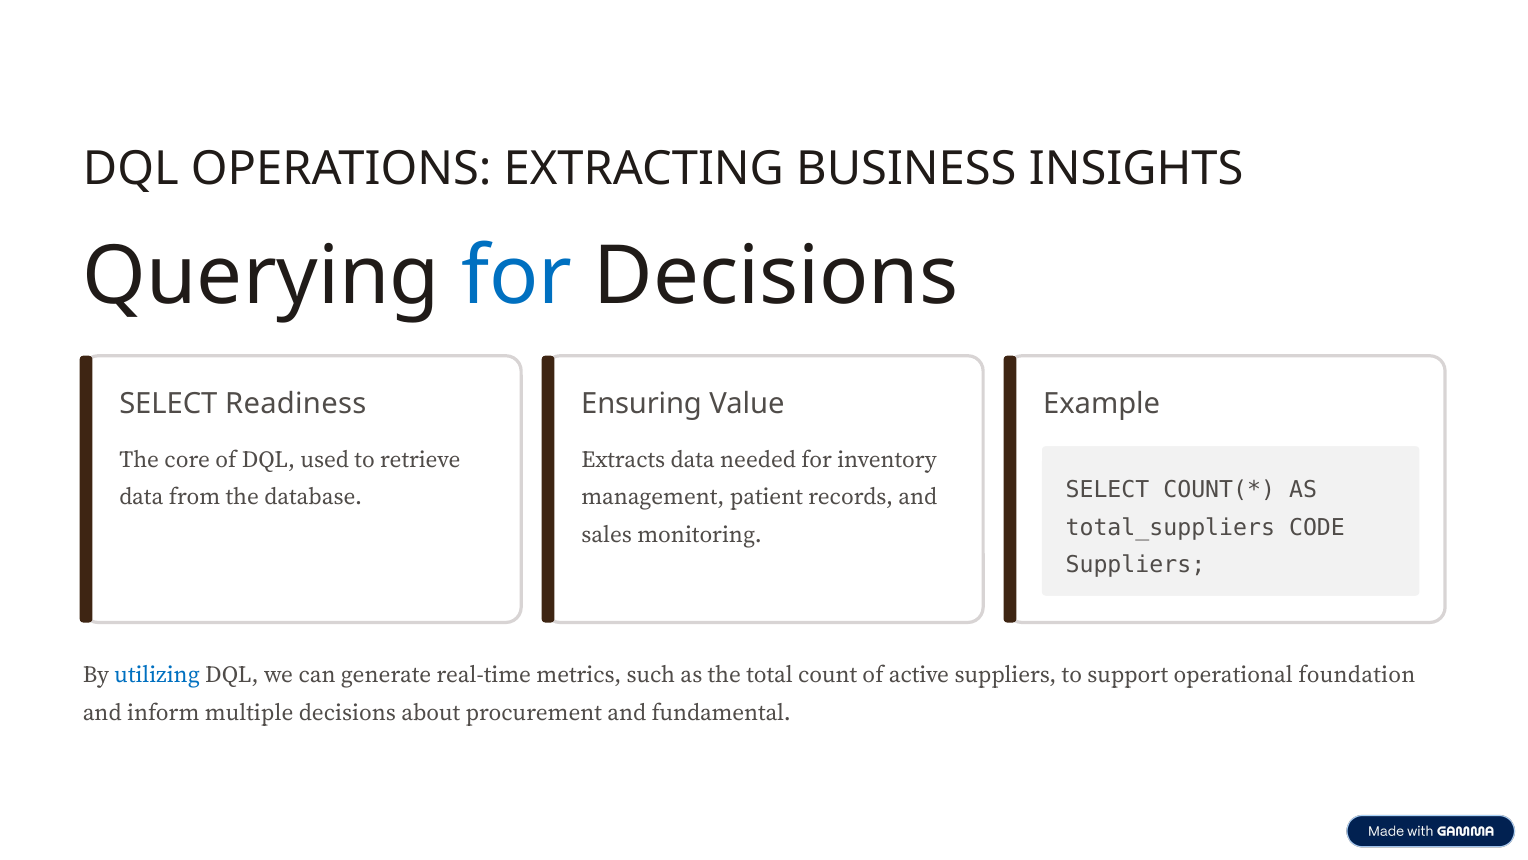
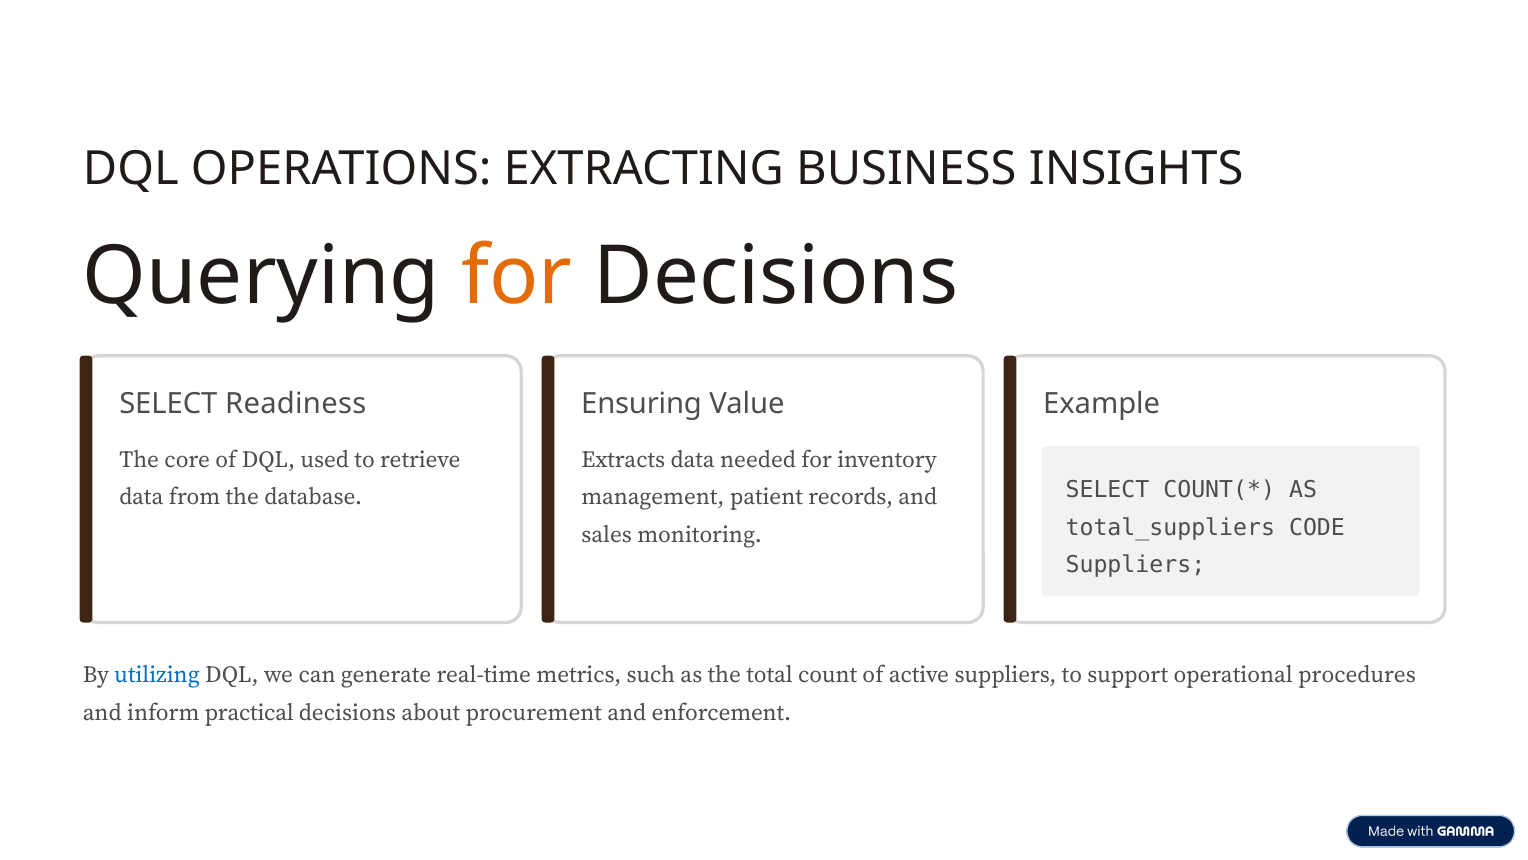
for colour: blue -> orange (517, 277)
foundation: foundation -> procedures (1357, 674)
multiple: multiple -> practical (249, 712)
fundamental: fundamental -> enforcement (721, 712)
